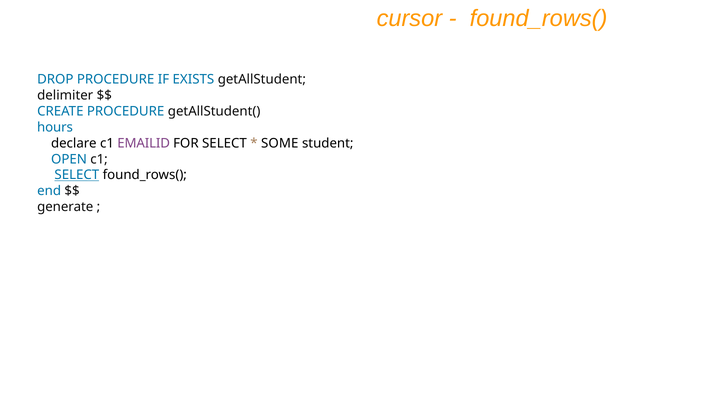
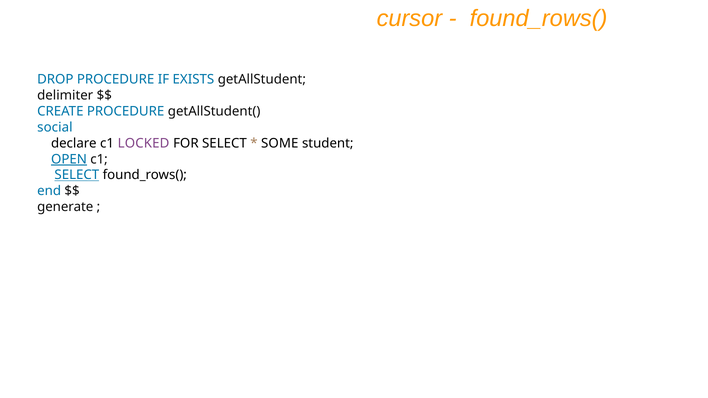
hours: hours -> social (55, 127)
EMAILID: EMAILID -> LOCKED (144, 143)
OPEN underline: none -> present (69, 159)
